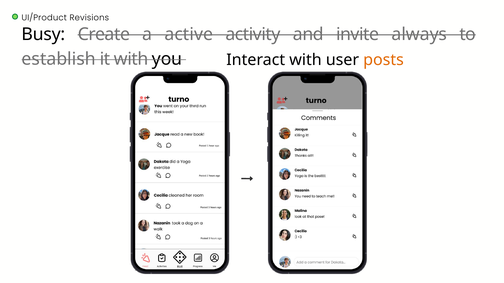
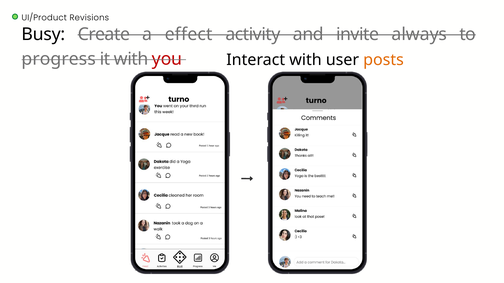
active: active -> effect (189, 34)
establish: establish -> progress (59, 59)
you colour: black -> red (167, 59)
